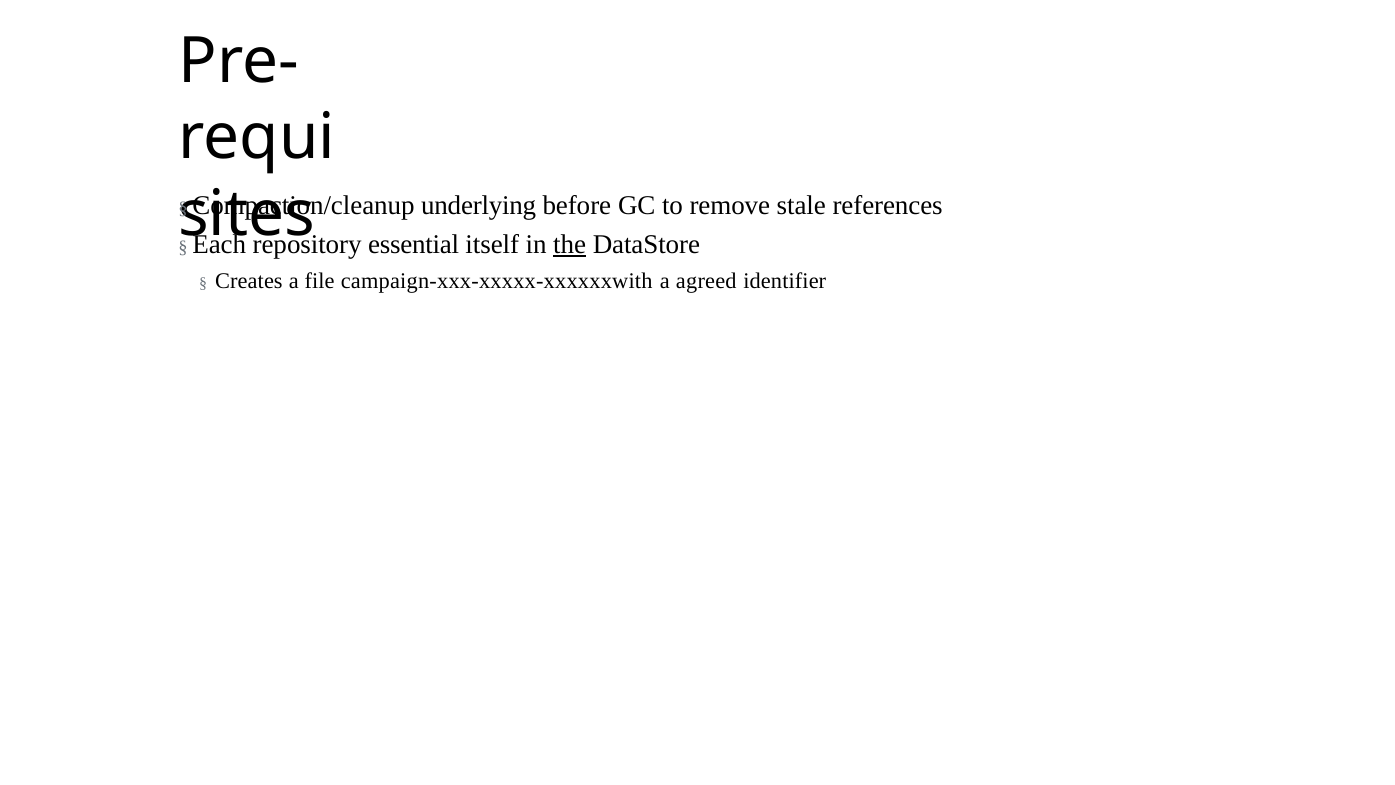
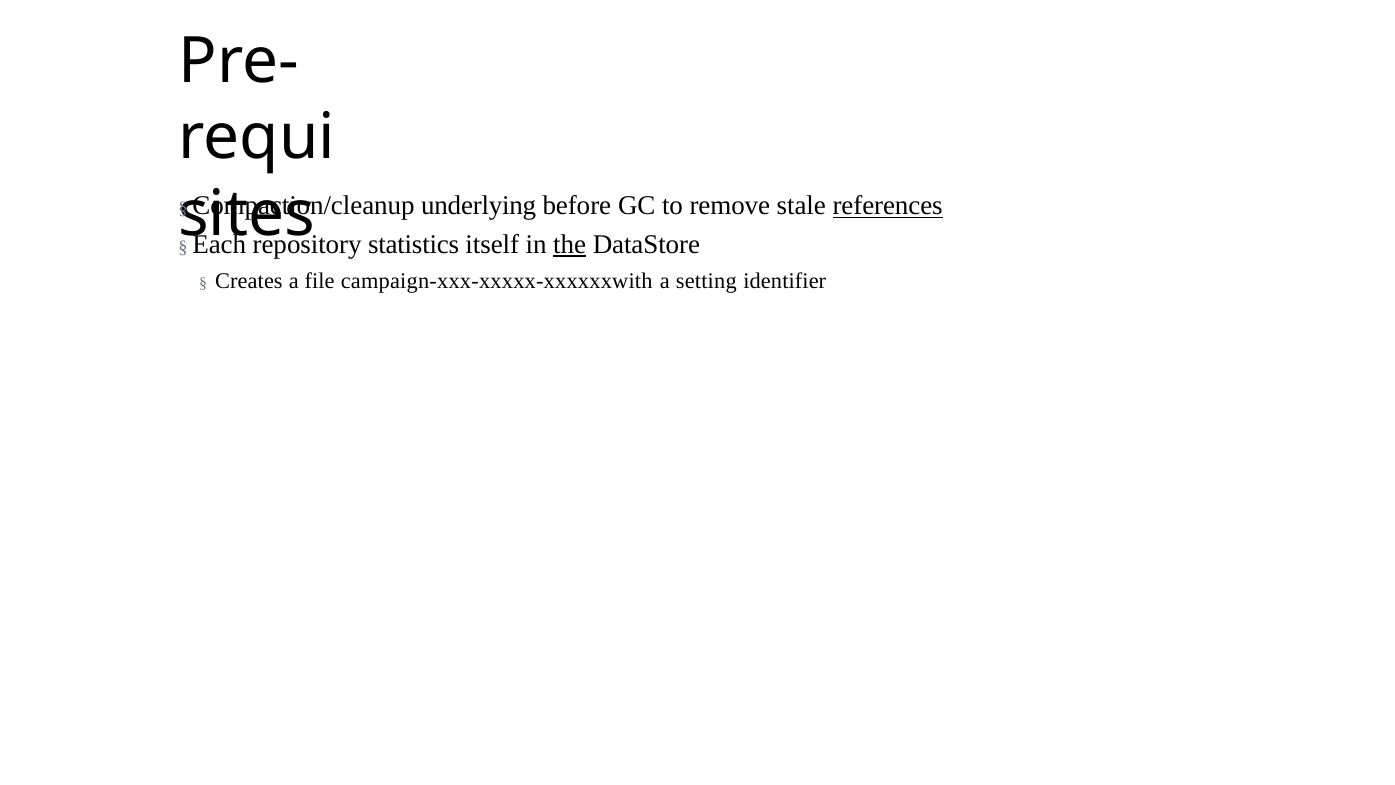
references underline: none -> present (888, 206)
essential: essential -> statistics (414, 245)
agreed: agreed -> setting (706, 281)
